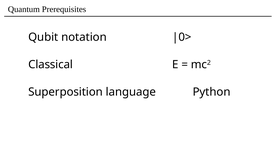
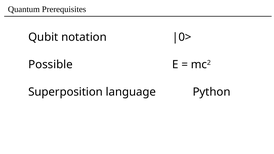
Classical: Classical -> Possible (51, 65)
